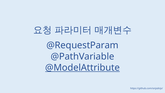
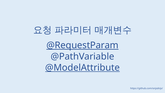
@RequestParam underline: none -> present (82, 45)
